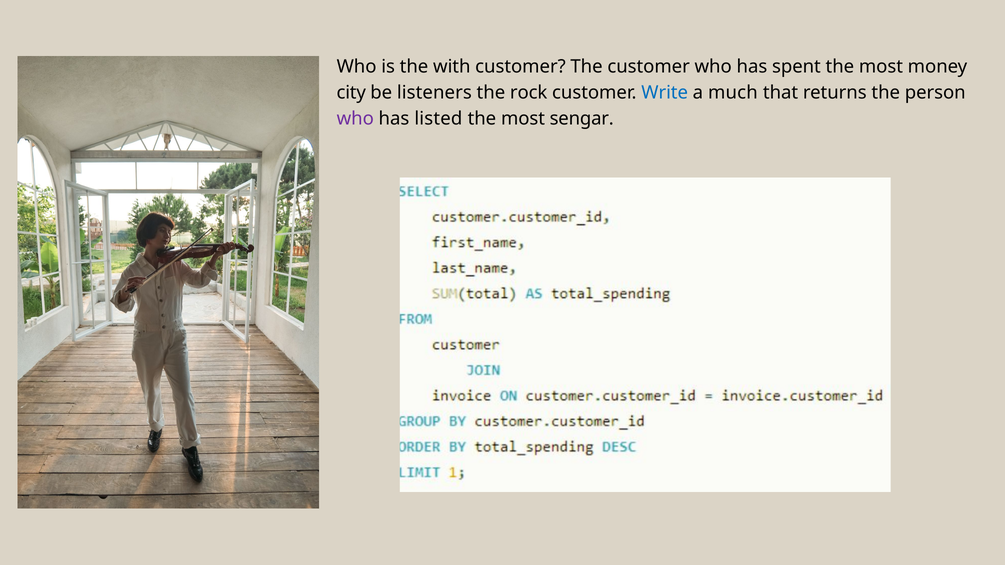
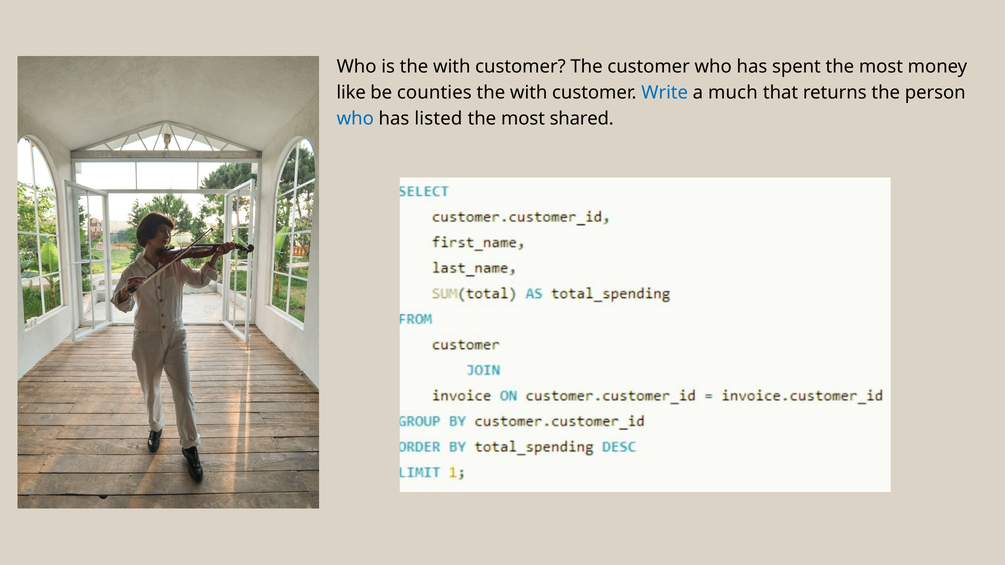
city: city -> like (351, 93)
listeners: listeners -> counties (434, 93)
rock: rock -> with (529, 93)
who colour: purple -> blue (355, 119)
sengar: sengar -> shared (582, 119)
